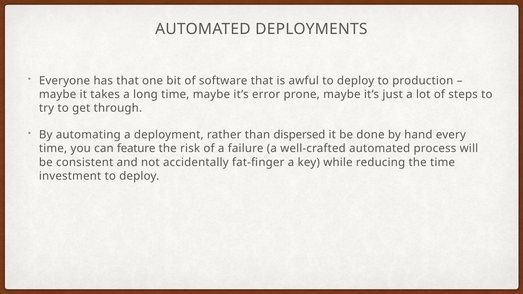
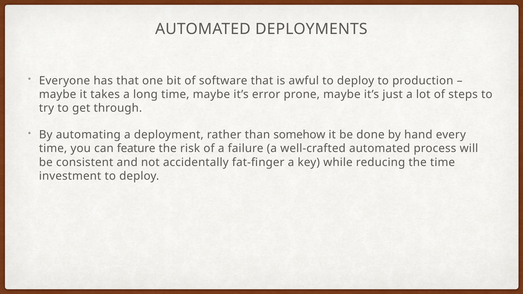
dispersed: dispersed -> somehow (299, 135)
